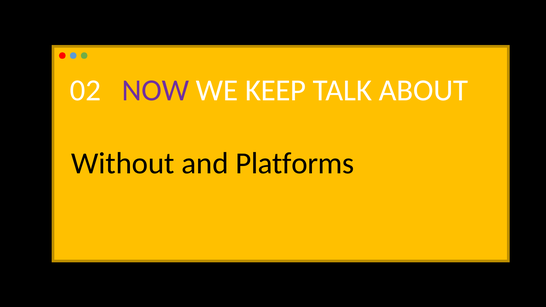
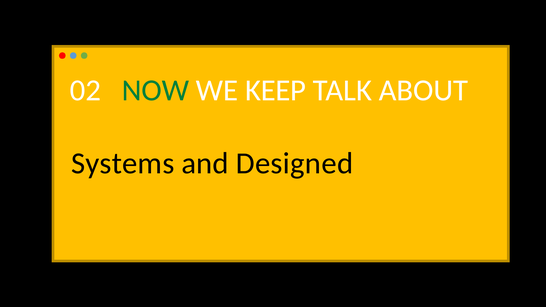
NOW colour: purple -> green (155, 91)
Without: Without -> Systems (123, 163)
Platforms: Platforms -> Designed (294, 163)
